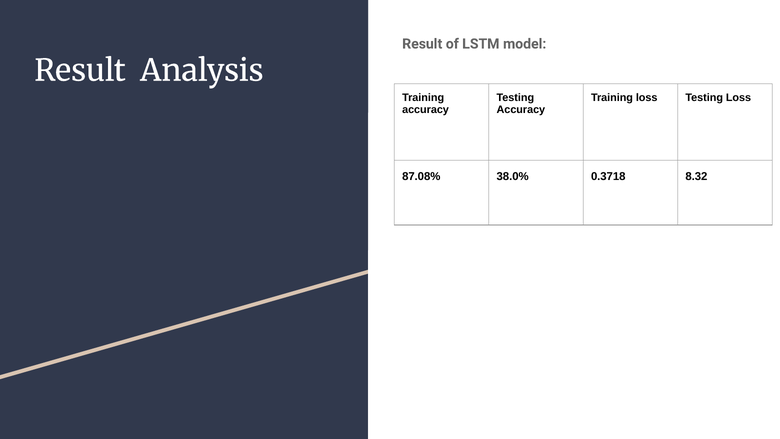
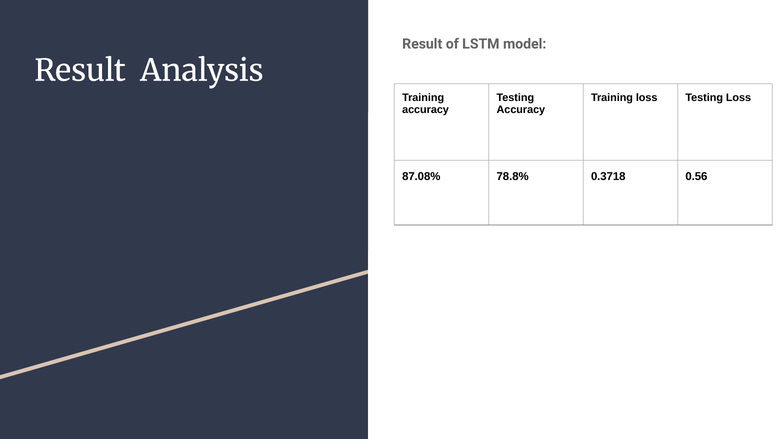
38.0%: 38.0% -> 78.8% (513, 176)
8.32: 8.32 -> 0.56 (696, 176)
